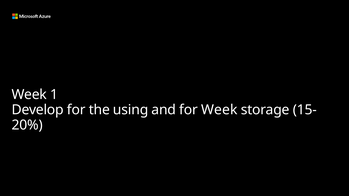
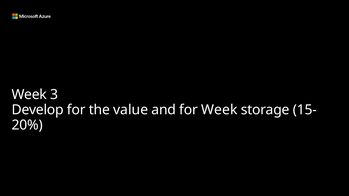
1: 1 -> 3 (54, 95)
using: using -> value (131, 110)
